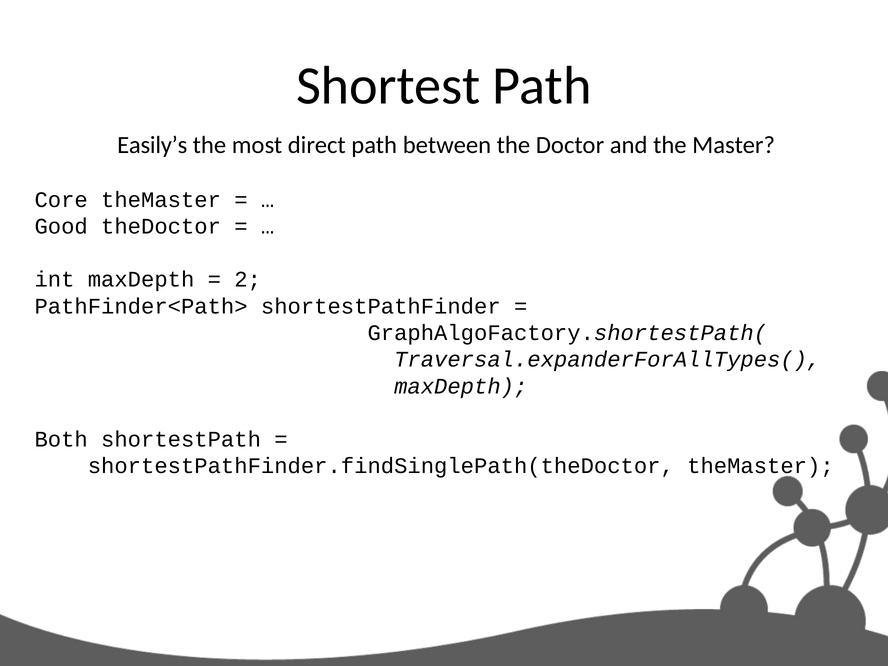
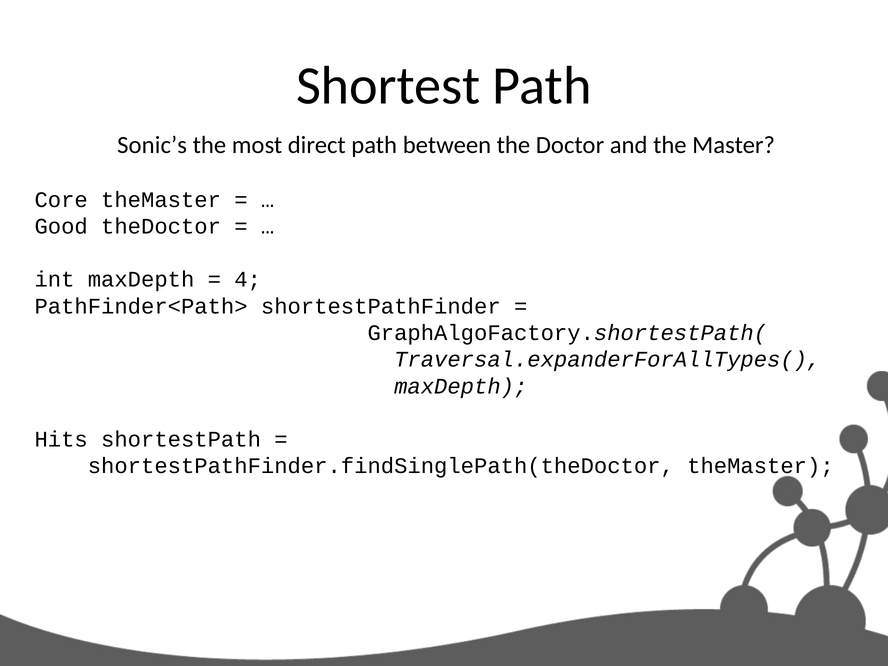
Easily’s: Easily’s -> Sonic’s (152, 145)
2: 2 -> 4 (248, 280)
Both: Both -> Hits (61, 439)
